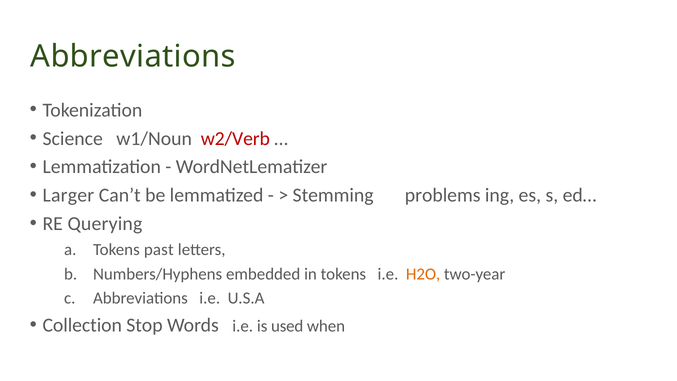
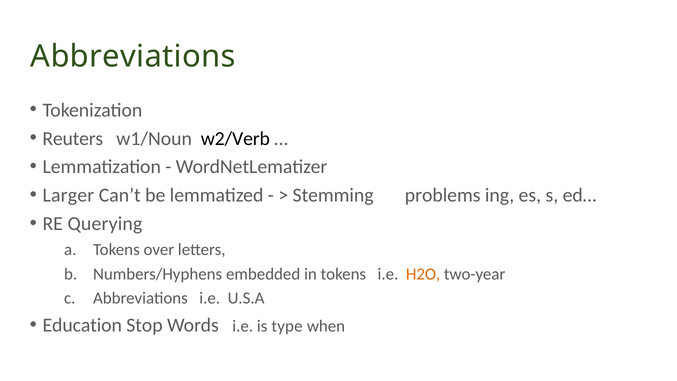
Science: Science -> Reuters (73, 138)
w2/Verb colour: red -> black (235, 138)
past: past -> over (159, 250)
Collection: Collection -> Education (82, 325)
used: used -> type (287, 326)
